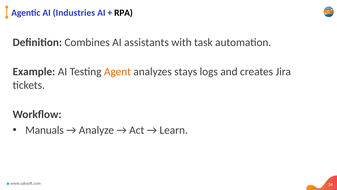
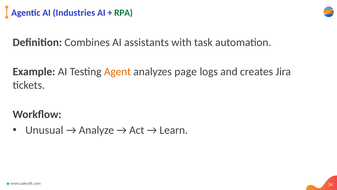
RPA colour: black -> green (124, 13)
stays: stays -> page (186, 71)
Manuals: Manuals -> Unusual (44, 130)
